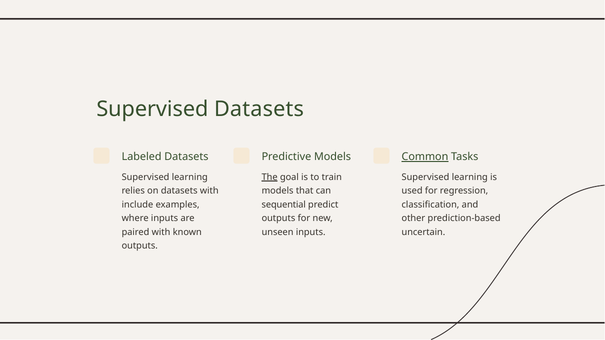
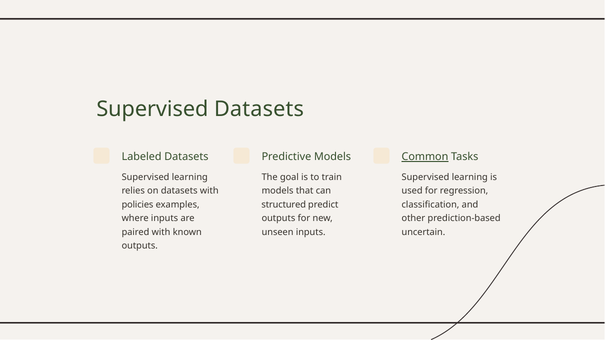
The underline: present -> none (270, 177)
include: include -> policies (138, 205)
sequential: sequential -> structured (284, 205)
